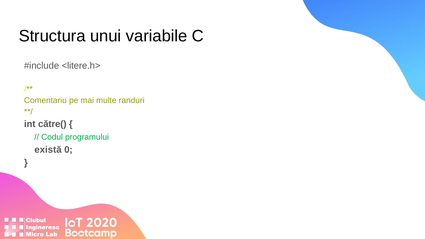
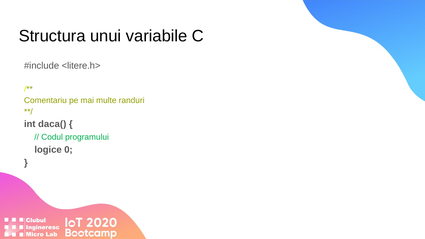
către(: către( -> daca( (52, 124)
există: există -> logice (48, 150)
